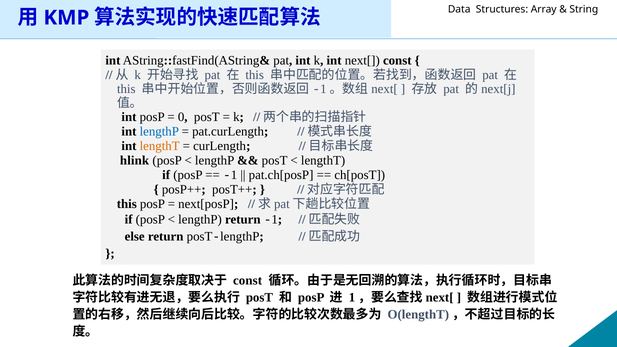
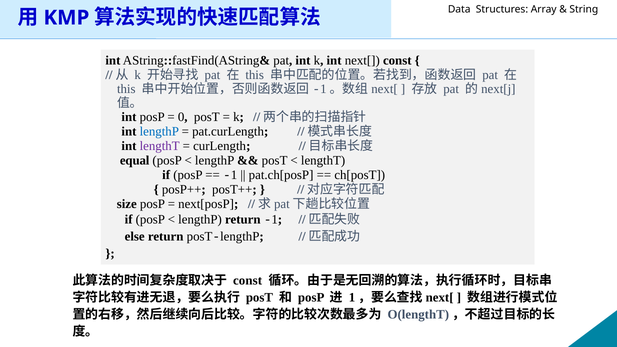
lengthT colour: orange -> purple (160, 146)
hlink: hlink -> equal (135, 161)
this: this -> size (127, 204)
